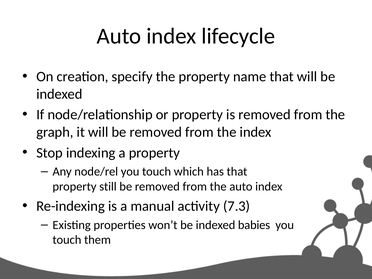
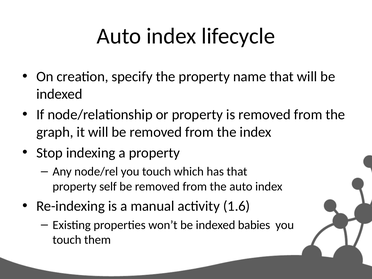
still: still -> self (108, 187)
7.3: 7.3 -> 1.6 (237, 206)
